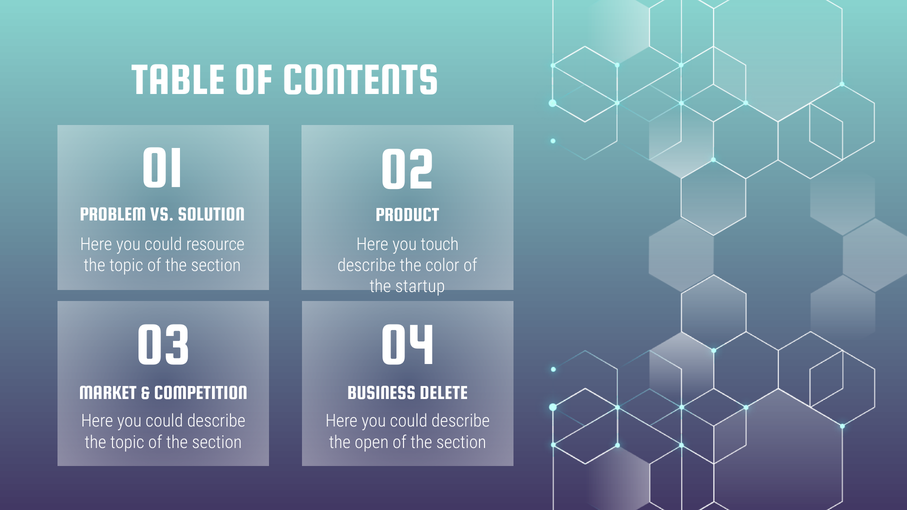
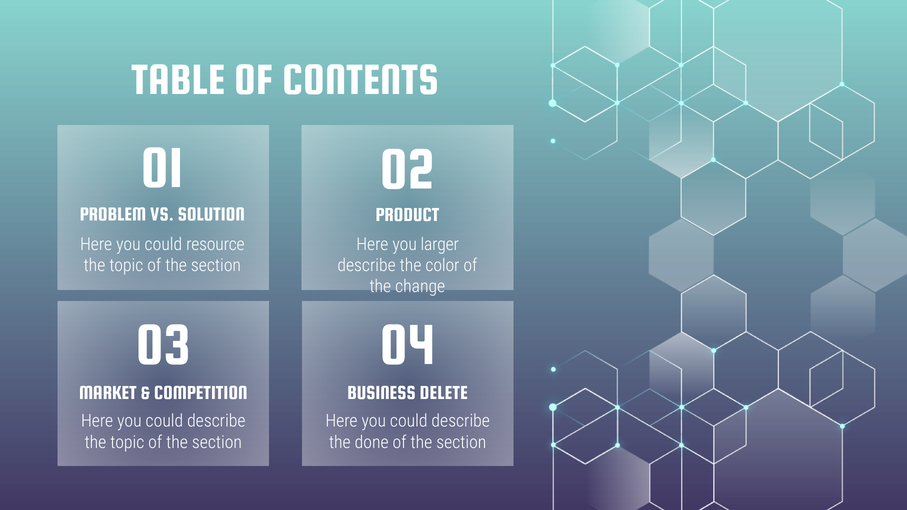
touch: touch -> larger (440, 244)
startup: startup -> change (420, 287)
open: open -> done (372, 442)
